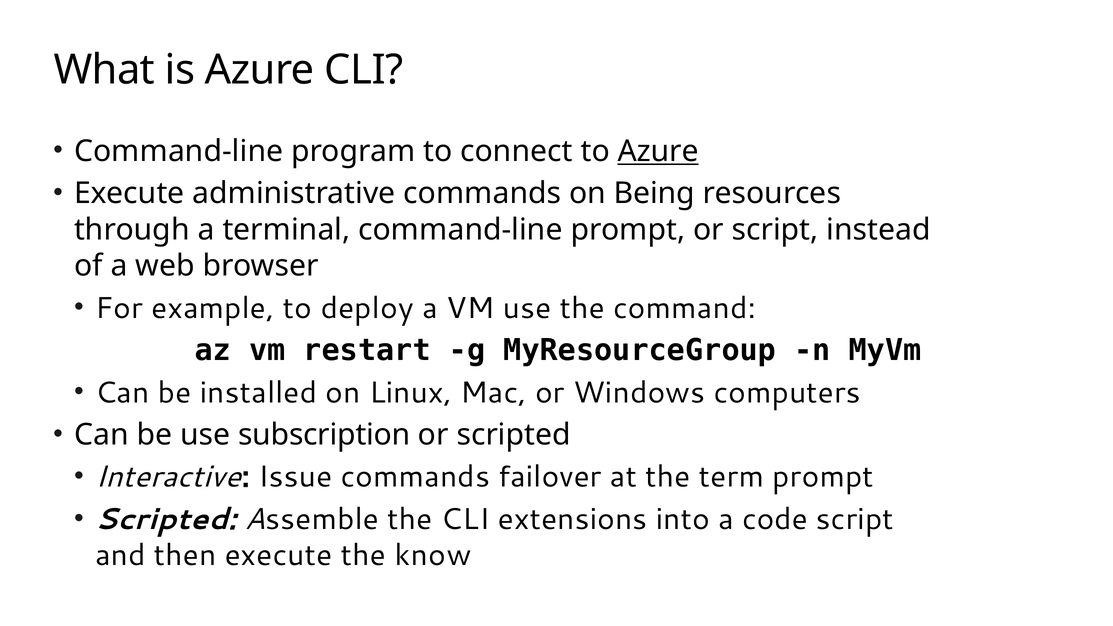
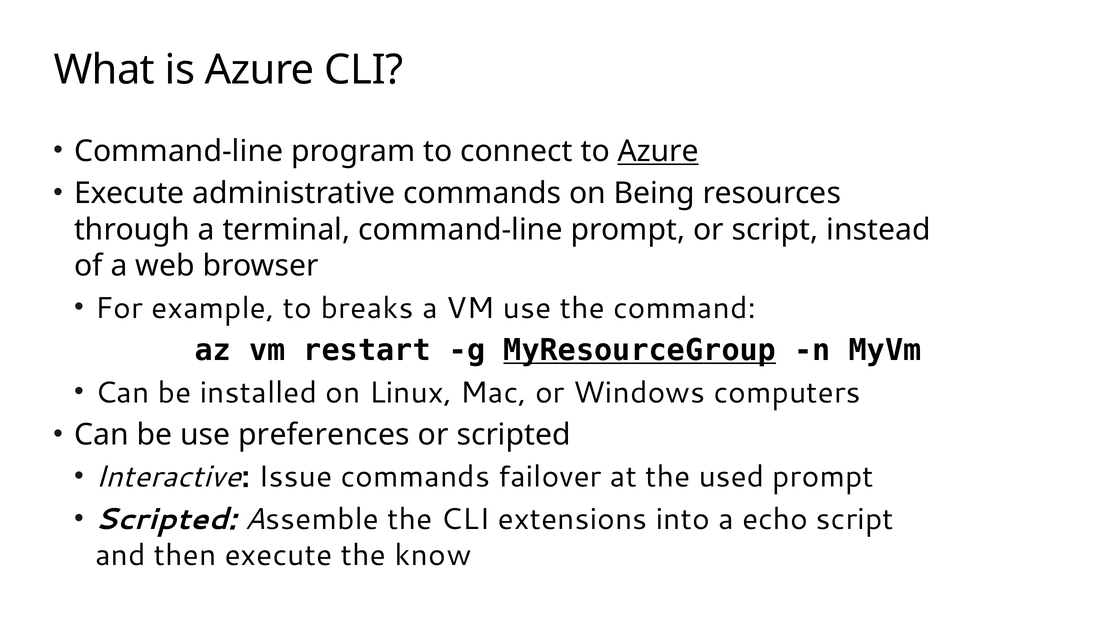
deploy: deploy -> breaks (367, 308)
MyResourceGroup underline: none -> present (640, 350)
subscription: subscription -> preferences (324, 435)
term: term -> used (732, 477)
code: code -> echo (775, 519)
